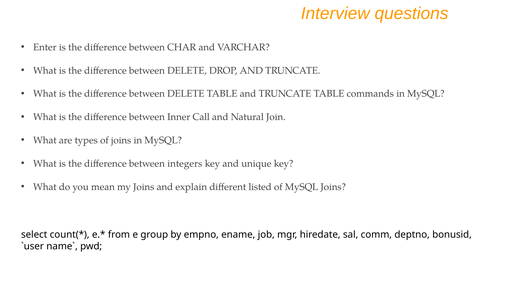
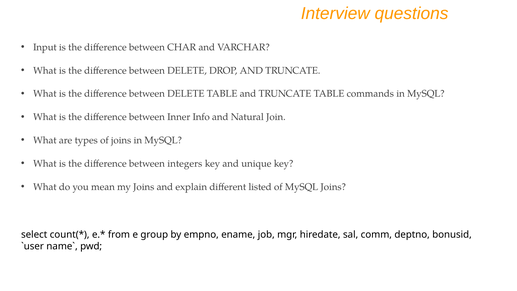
Enter: Enter -> Input (45, 47)
Call: Call -> Info (201, 117)
